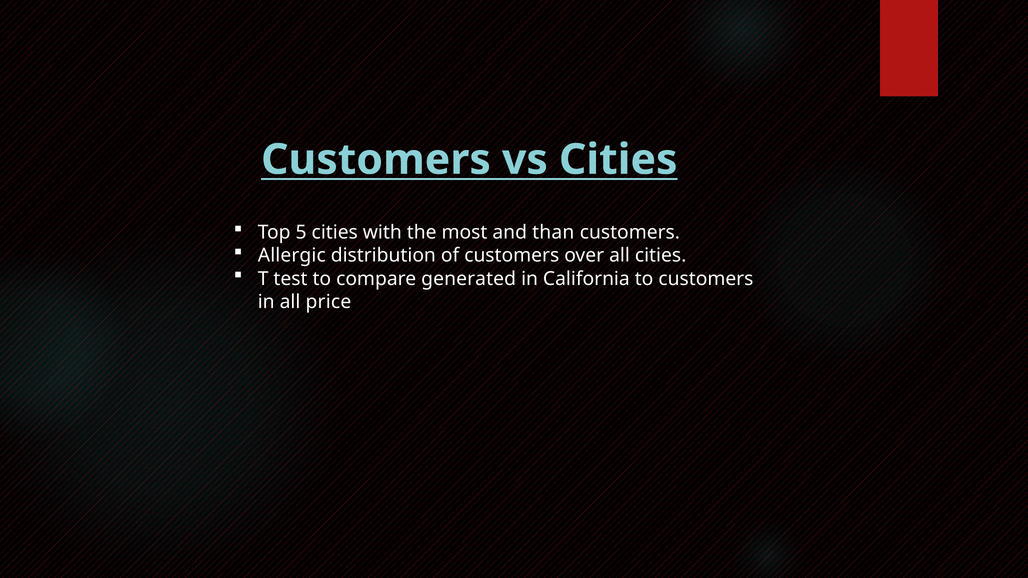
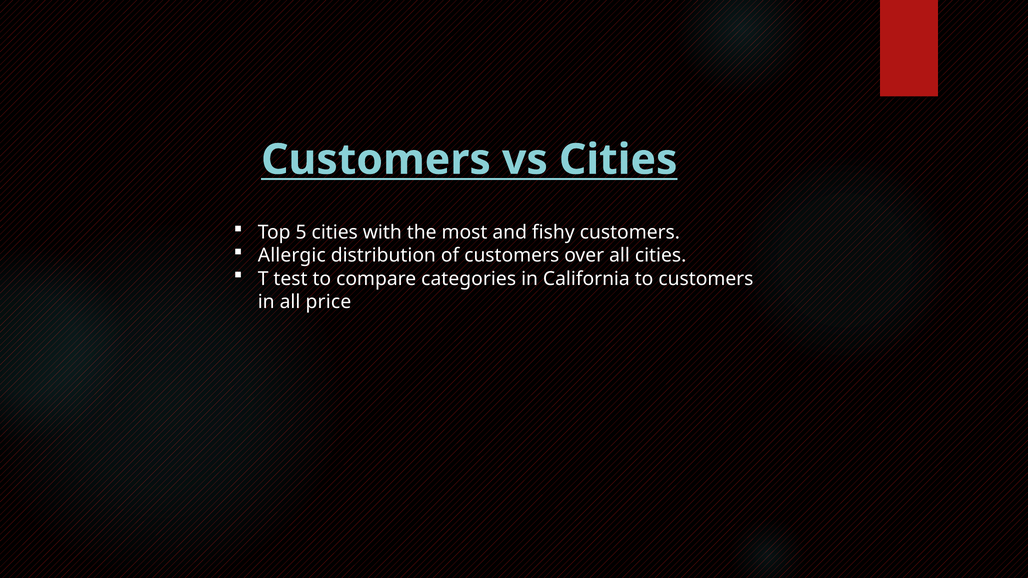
than: than -> fishy (553, 233)
generated: generated -> categories (469, 279)
